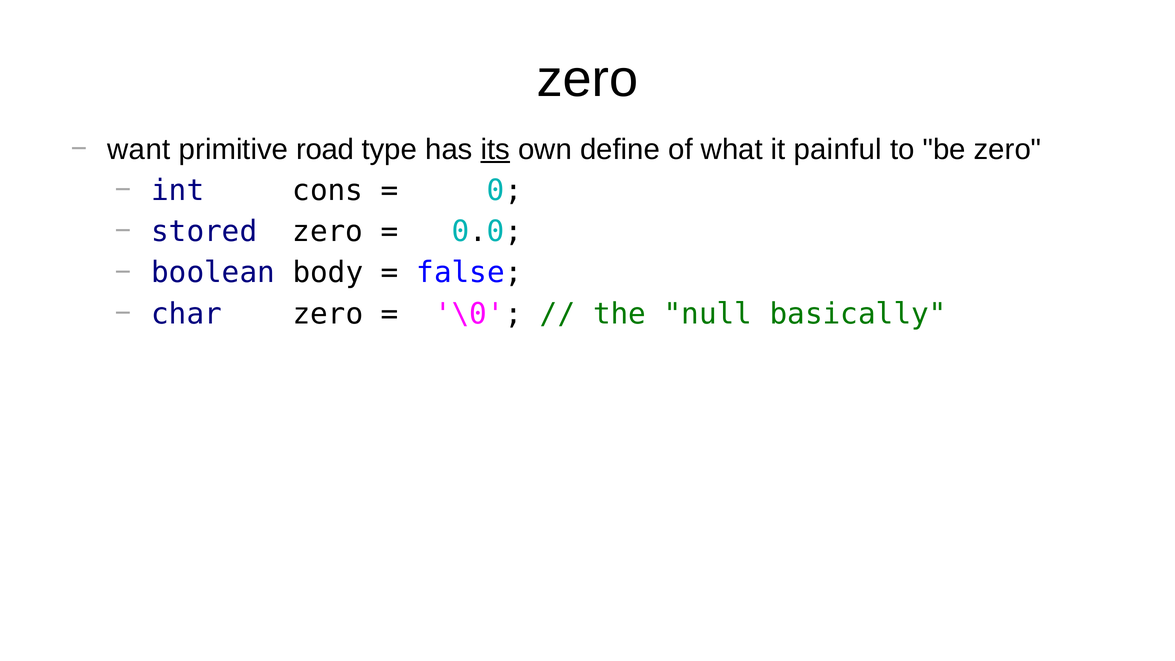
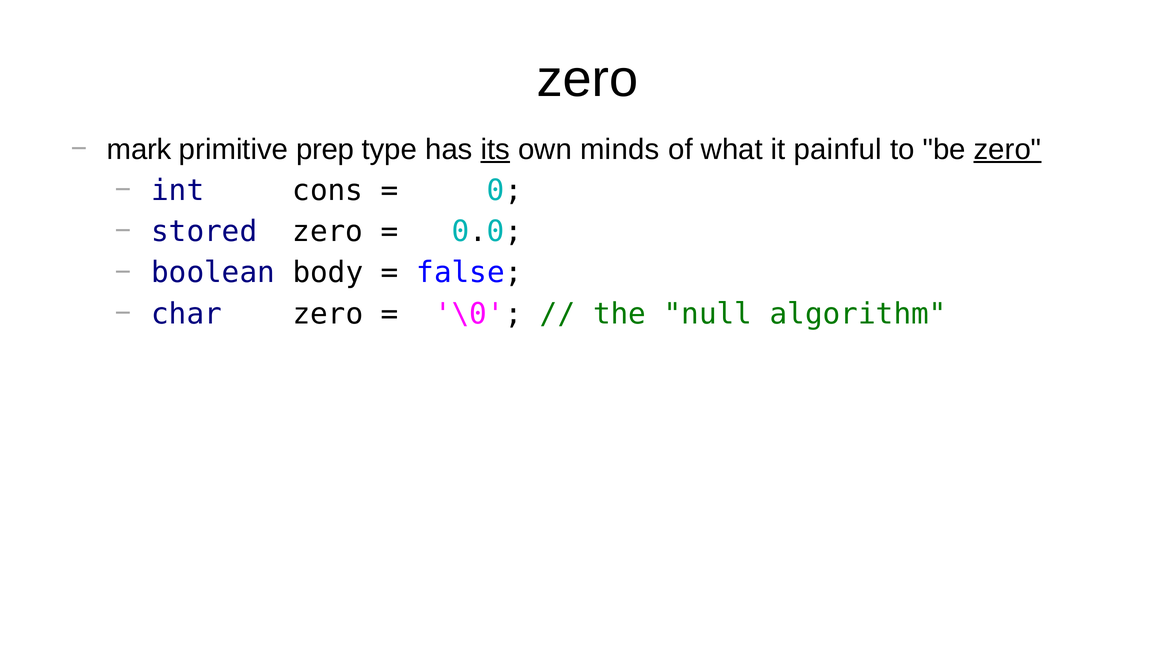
want: want -> mark (139, 149)
road: road -> prep (325, 149)
define: define -> minds (620, 149)
zero underline: none -> present (1008, 149)
basically: basically -> algorithm (858, 314)
